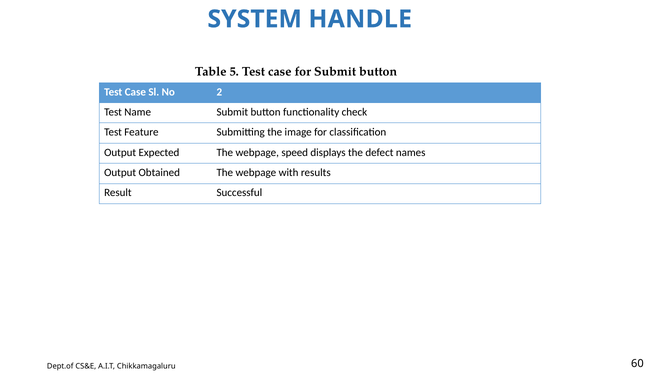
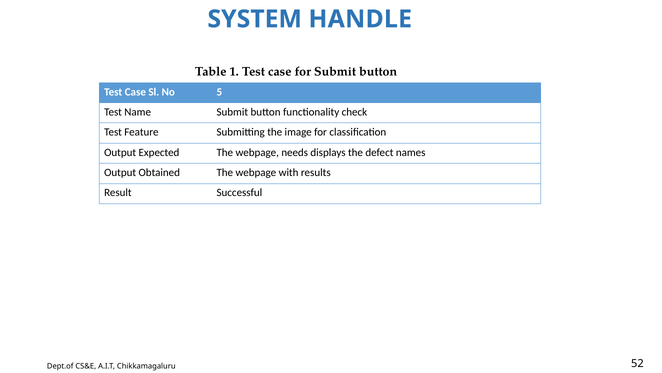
5: 5 -> 1 (234, 71)
2: 2 -> 5 (219, 92)
speed: speed -> needs (295, 152)
60: 60 -> 52 (637, 363)
